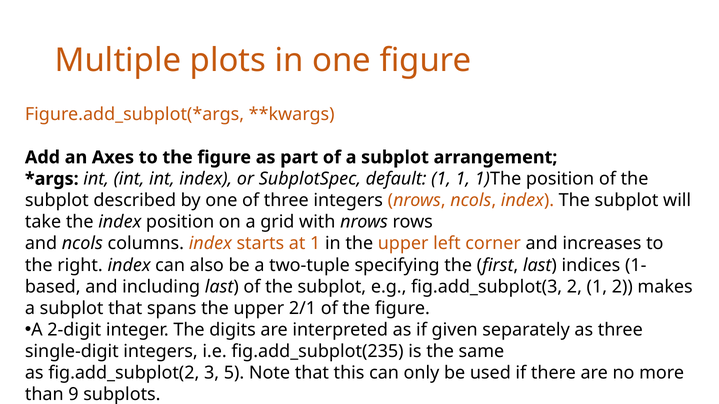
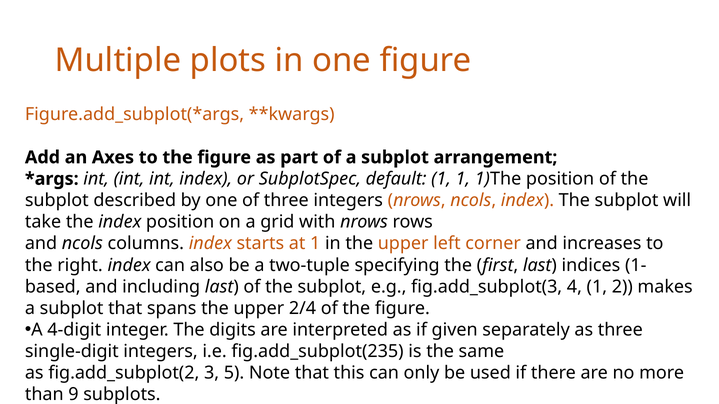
fig.add_subplot(3 2: 2 -> 4 (574, 287)
2/1: 2/1 -> 2/4 (303, 309)
2-digit: 2-digit -> 4-digit (74, 330)
